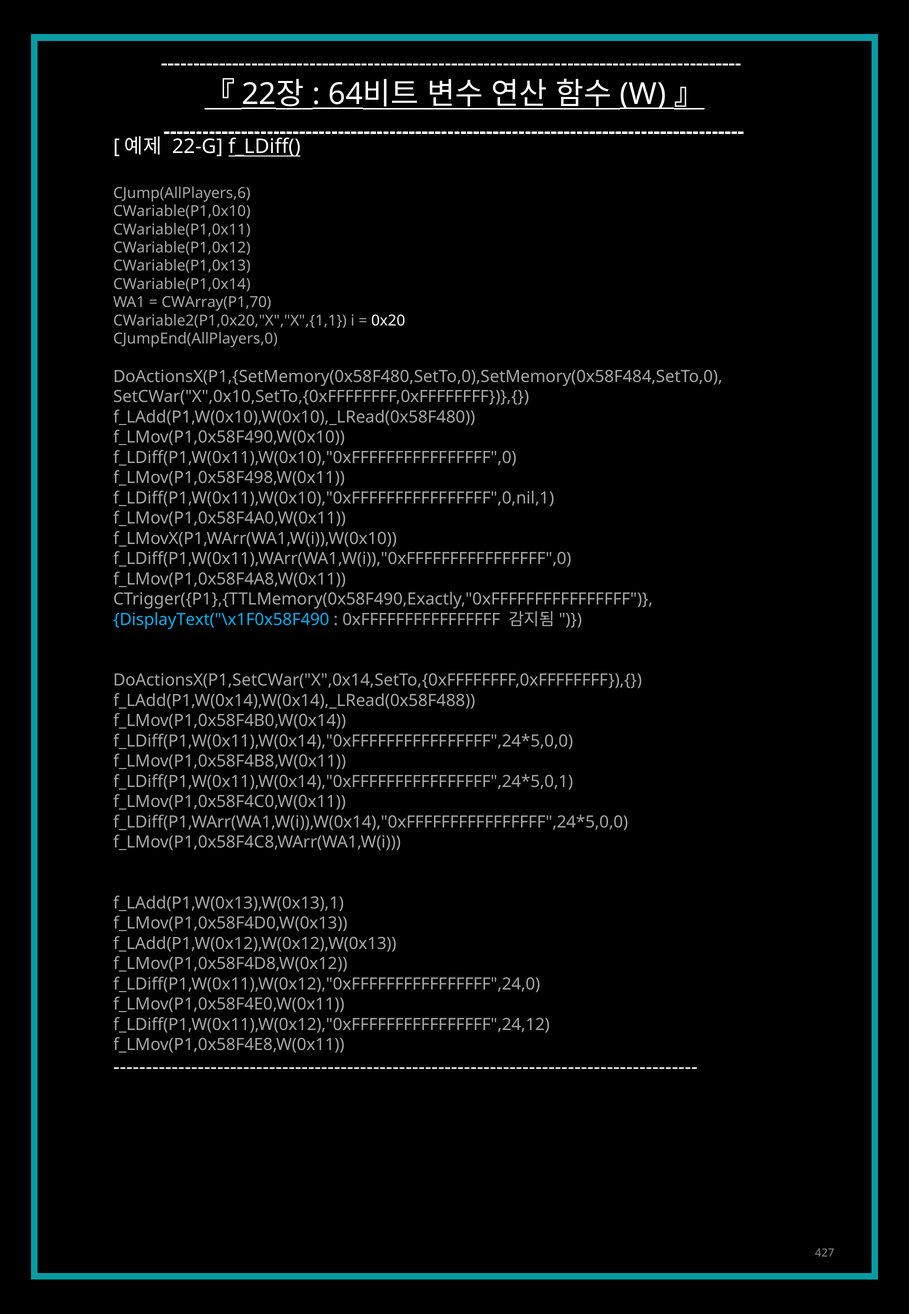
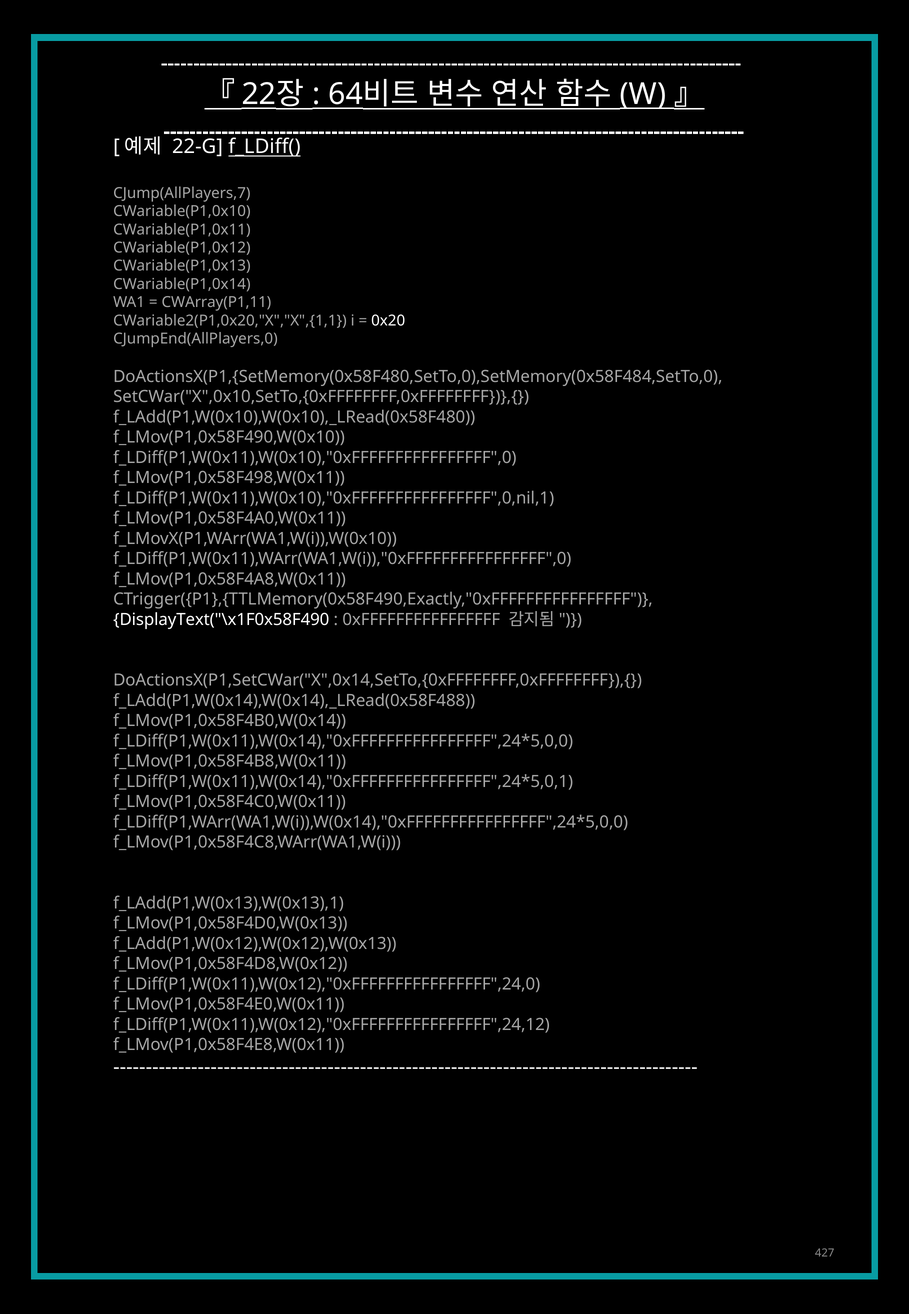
CJump(AllPlayers,6: CJump(AllPlayers,6 -> CJump(AllPlayers,7 (182, 193)
CWArray(P1,70: CWArray(P1,70 -> CWArray(P1,11 (216, 302)
DisplayText("\x1F0x58F490 colour: light blue -> white (221, 619)
